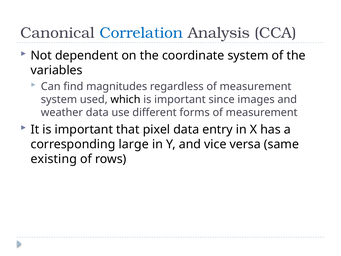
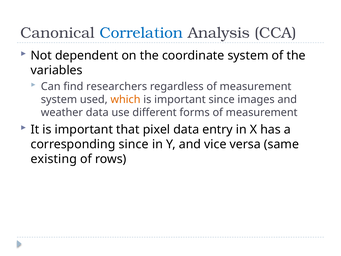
magnitudes: magnitudes -> researchers (117, 86)
which colour: black -> orange (125, 99)
corresponding large: large -> since (134, 144)
